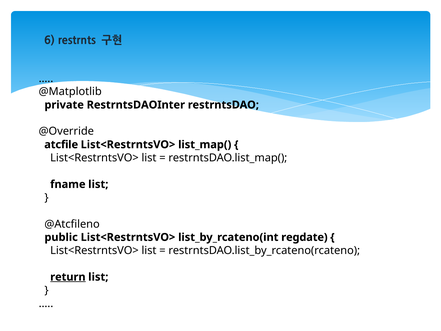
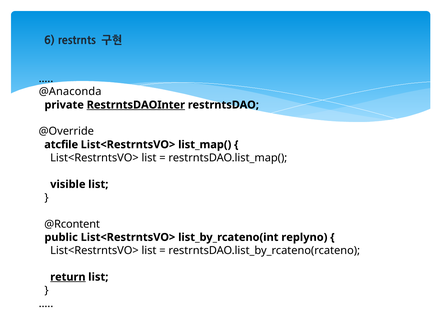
@Matplotlib: @Matplotlib -> @Anaconda (70, 92)
RestrntsDAOInter underline: none -> present (136, 105)
fname: fname -> visible (68, 184)
@Atcfileno: @Atcfileno -> @Rcontent (72, 224)
regdate: regdate -> replyno (304, 237)
